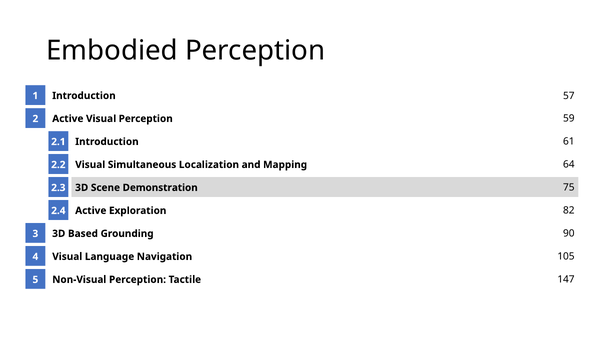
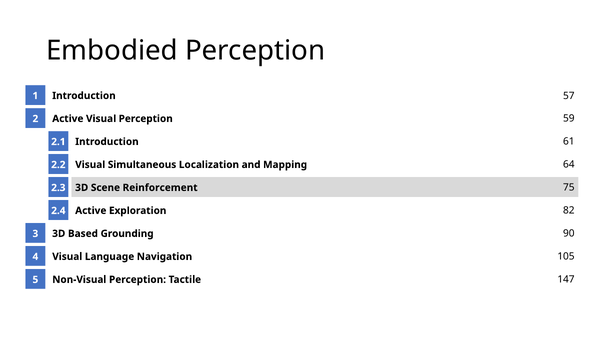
Demonstration: Demonstration -> Reinforcement (160, 187)
